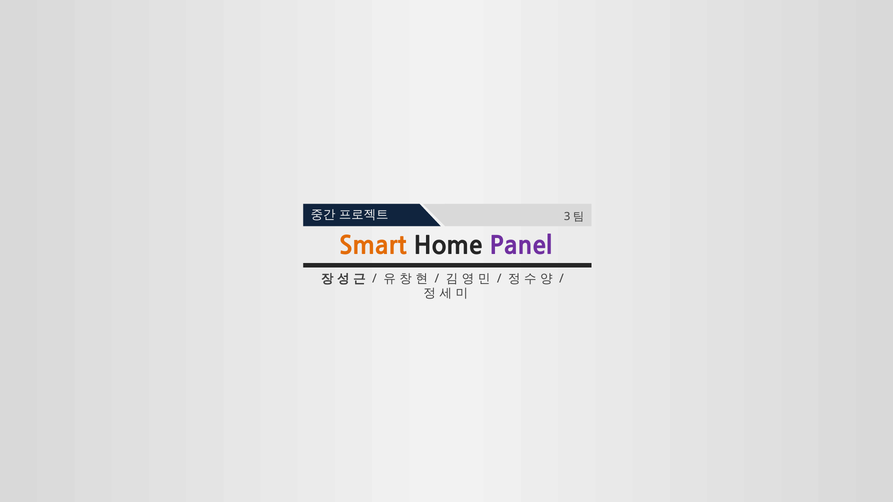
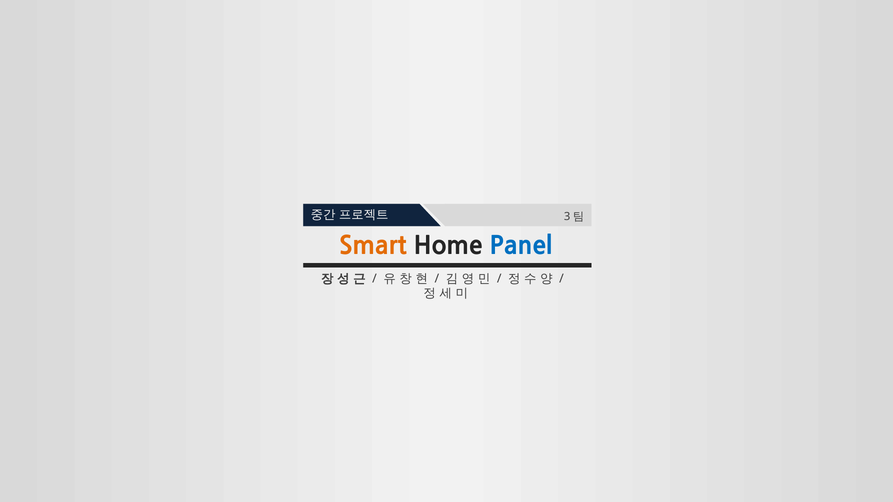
Panel colour: purple -> blue (521, 246)
